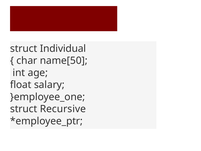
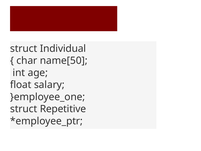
Recursive: Recursive -> Repetitive (63, 109)
